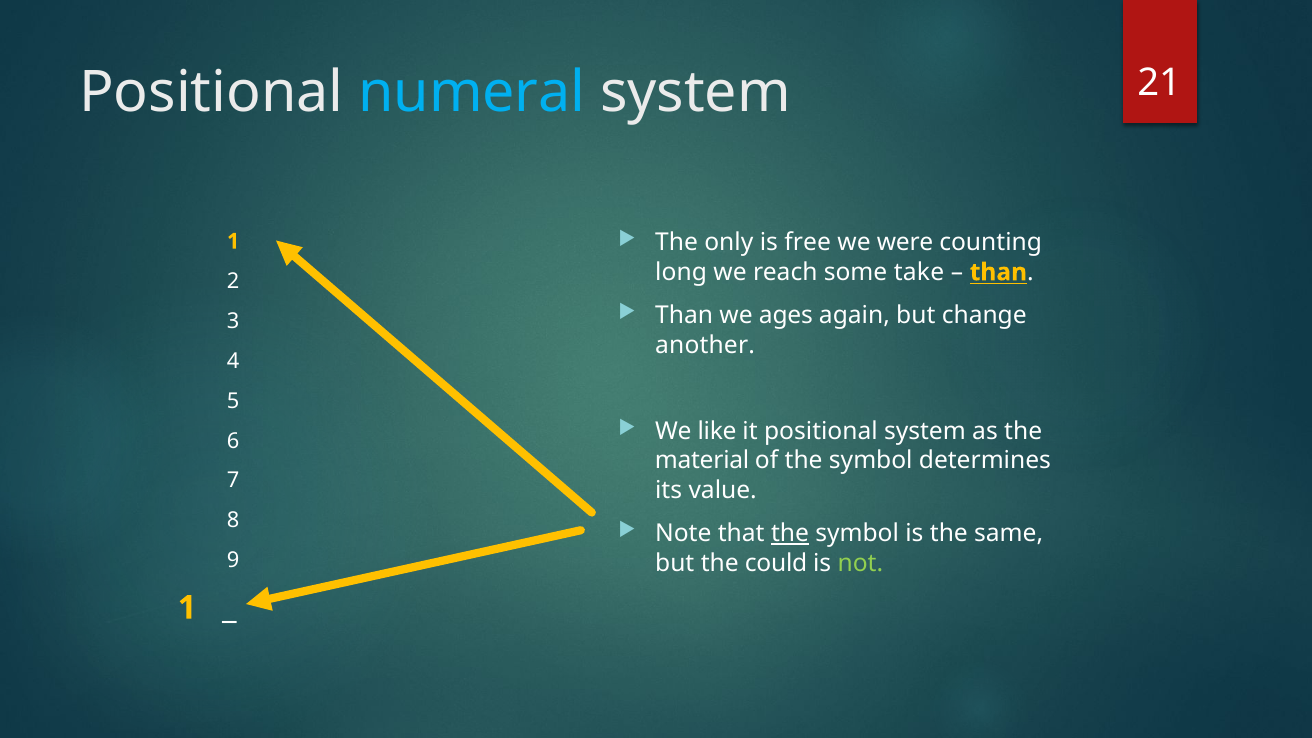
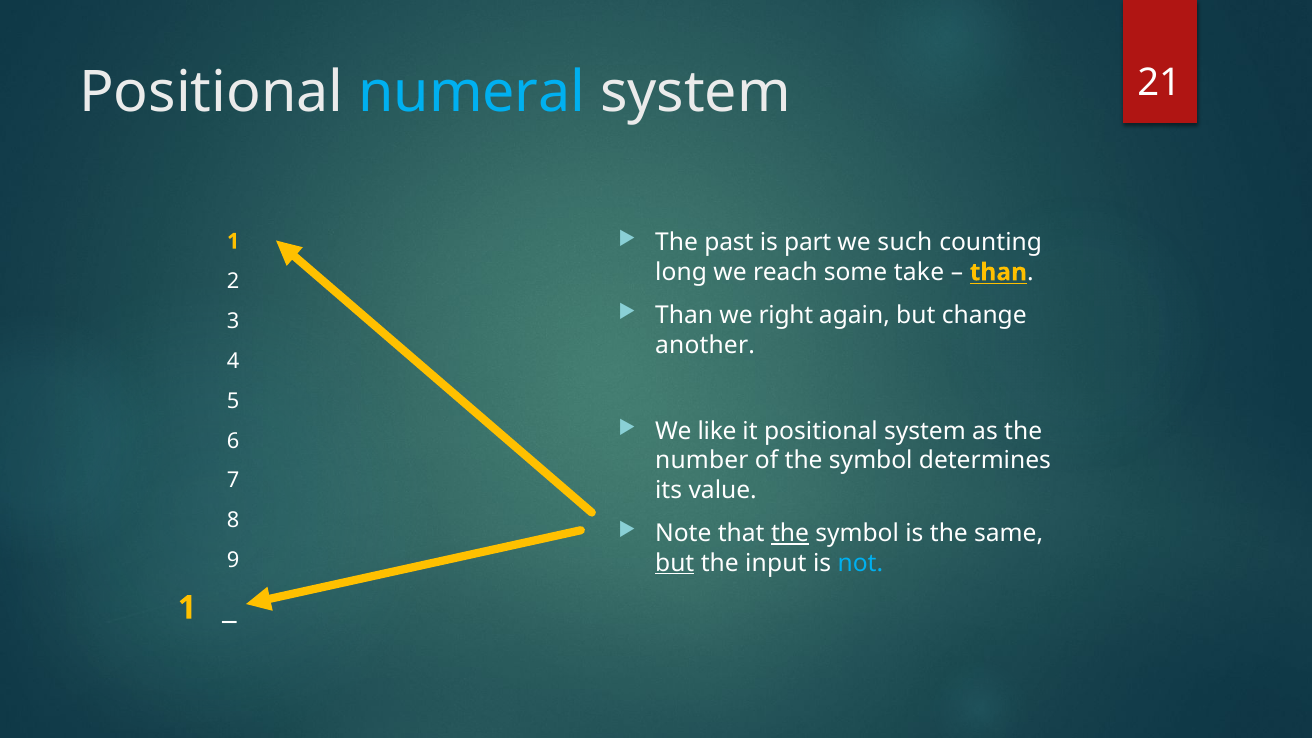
only: only -> past (729, 243)
free: free -> part (808, 243)
were: were -> such (905, 243)
ages: ages -> right (786, 315)
material: material -> number (702, 461)
but underline: none -> present (675, 563)
could: could -> input (776, 563)
not colour: light green -> light blue (860, 563)
